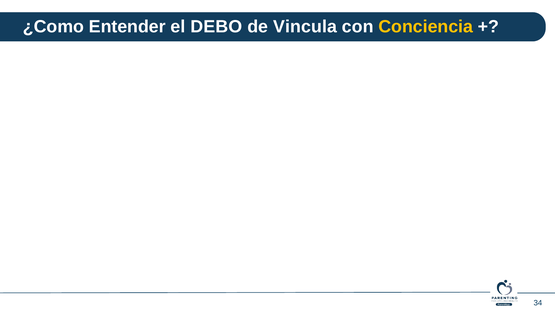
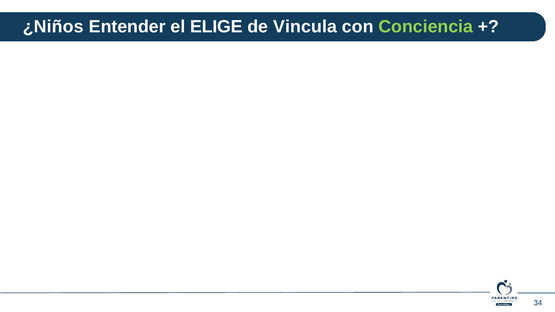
¿Como: ¿Como -> ¿Niños (53, 27)
DEBO: DEBO -> ELIGE (217, 27)
Conciencia colour: yellow -> light green (426, 27)
